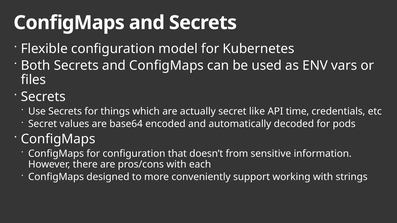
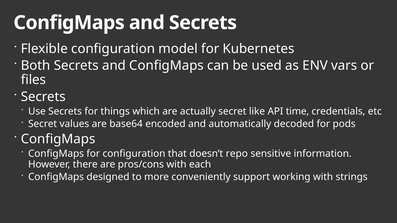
from: from -> repo (237, 154)
